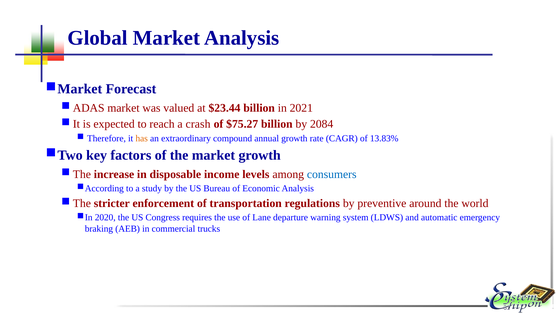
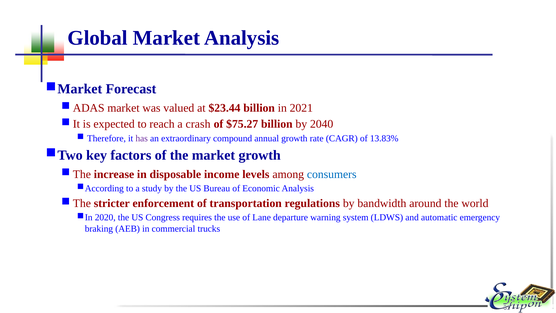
2084: 2084 -> 2040 (322, 124)
has colour: orange -> purple (142, 138)
preventive: preventive -> bandwidth (382, 203)
